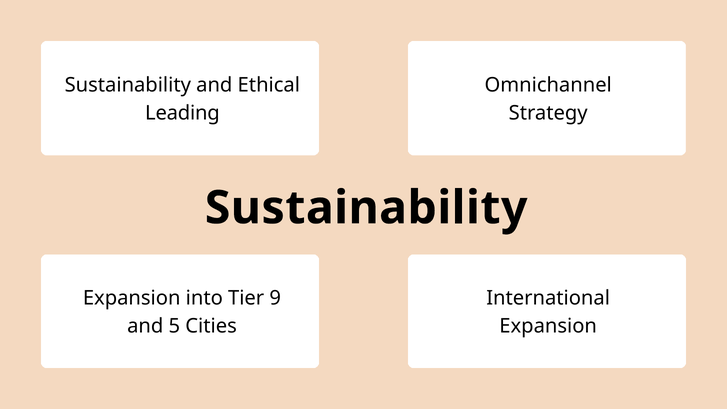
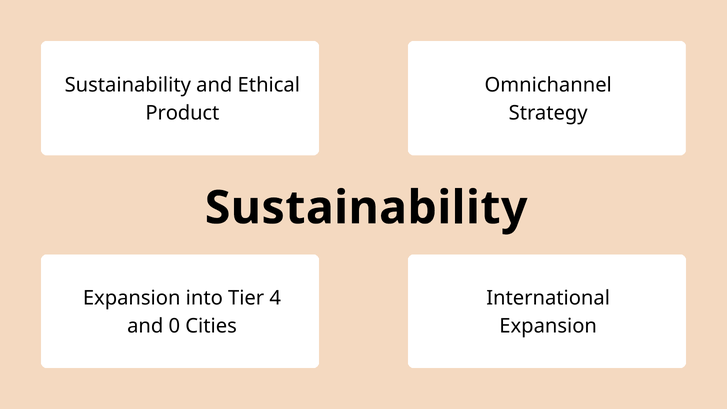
Leading: Leading -> Product (182, 113)
9: 9 -> 4 (275, 298)
5: 5 -> 0 (174, 326)
